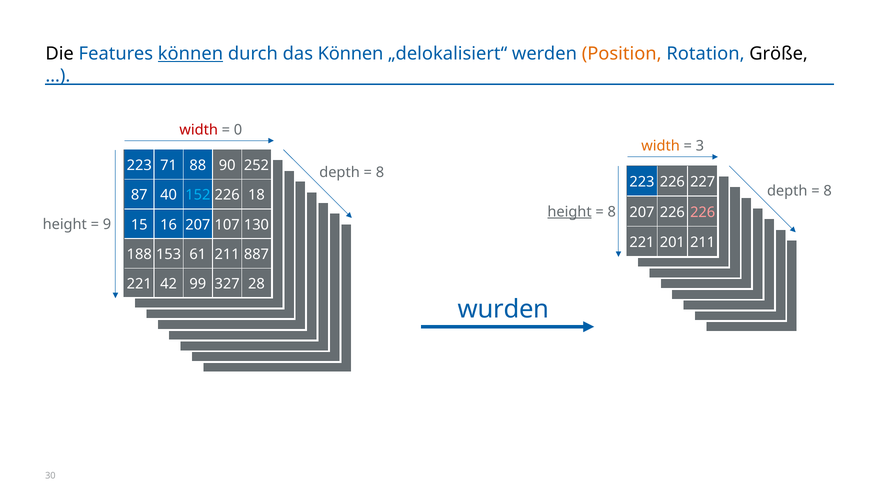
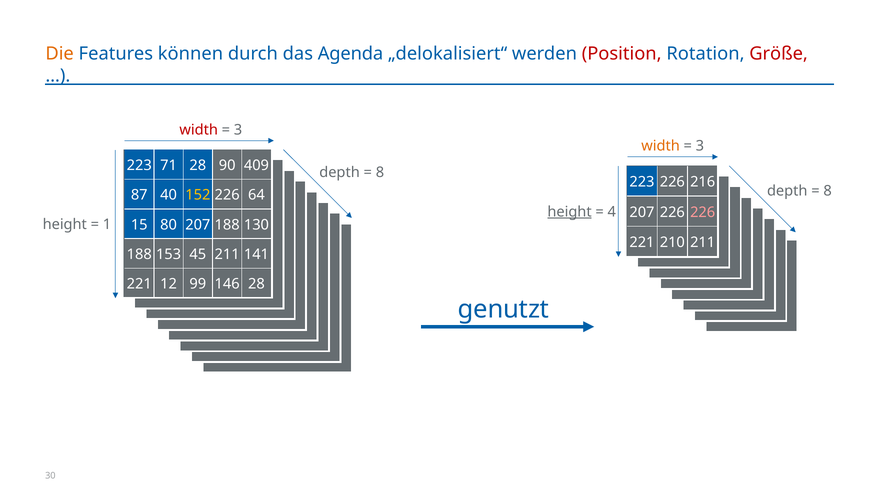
Die colour: black -> orange (60, 54)
können underline: present -> none (190, 54)
das Können: Können -> Agenda (351, 54)
Position colour: orange -> red (622, 54)
Größe colour: black -> red (779, 54)
0: 0 -> 3 (238, 130)
71 88: 88 -> 28 (198, 166)
252: 252 -> 409 (256, 166)
227: 227 -> 216 (703, 182)
152 colour: light blue -> yellow (198, 195)
18: 18 -> 64 (256, 195)
8: 8 -> 4 (612, 212)
9: 9 -> 1 (107, 225)
16: 16 -> 80 (169, 225)
207 107: 107 -> 188 (227, 225)
201: 201 -> 210 (672, 243)
61: 61 -> 45 (198, 255)
887: 887 -> 141 (256, 255)
42: 42 -> 12 (169, 284)
327: 327 -> 146 (227, 284)
wurden: wurden -> genutzt (503, 310)
